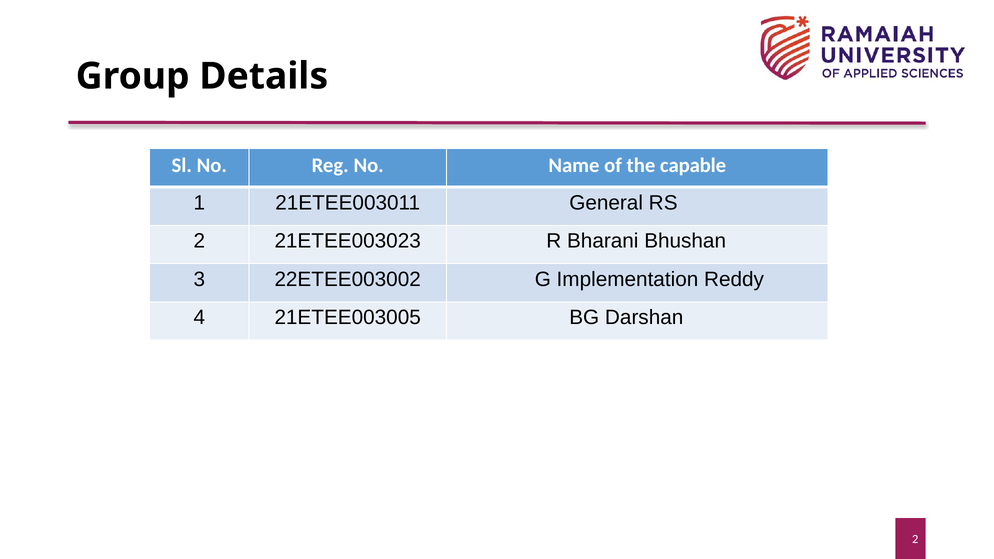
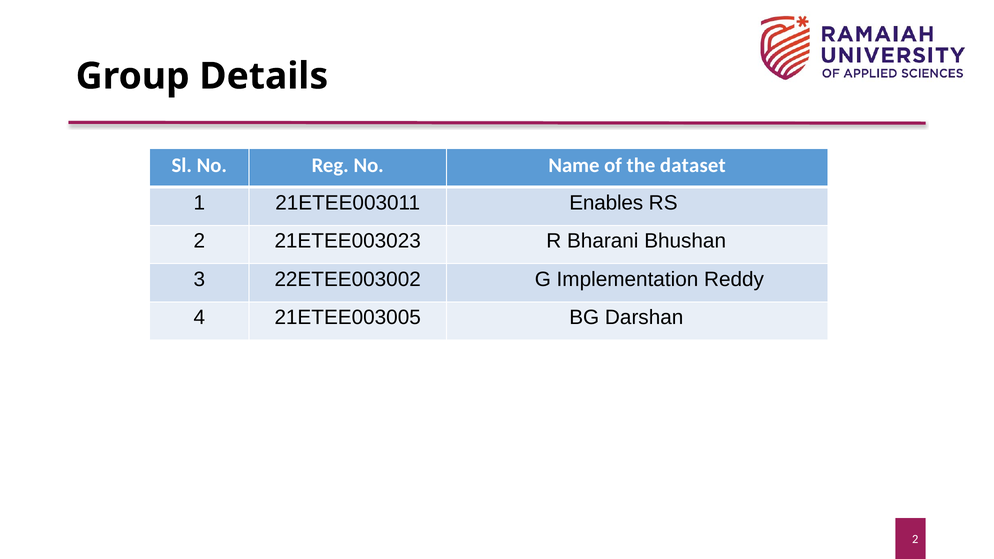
capable: capable -> dataset (693, 165)
General: General -> Enables (606, 203)
